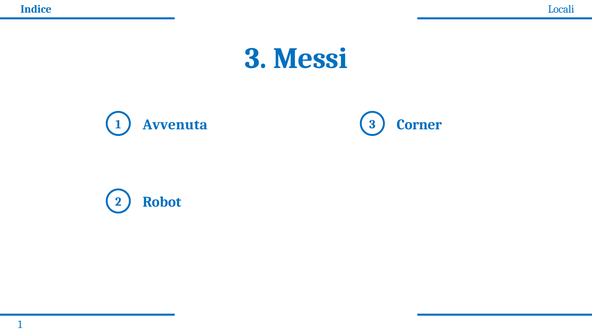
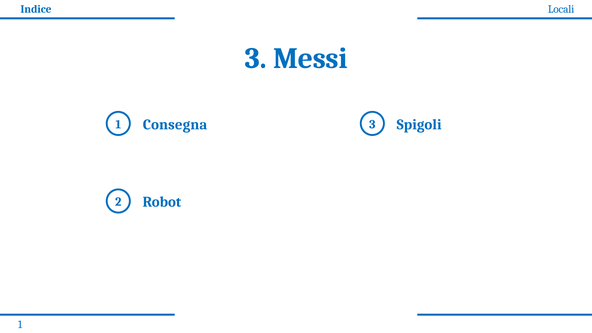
Avvenuta: Avvenuta -> Consegna (175, 125)
Corner: Corner -> Spigoli (419, 125)
